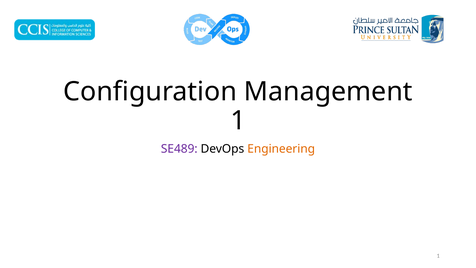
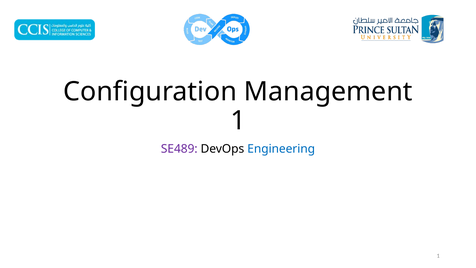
Engineering colour: orange -> blue (281, 149)
